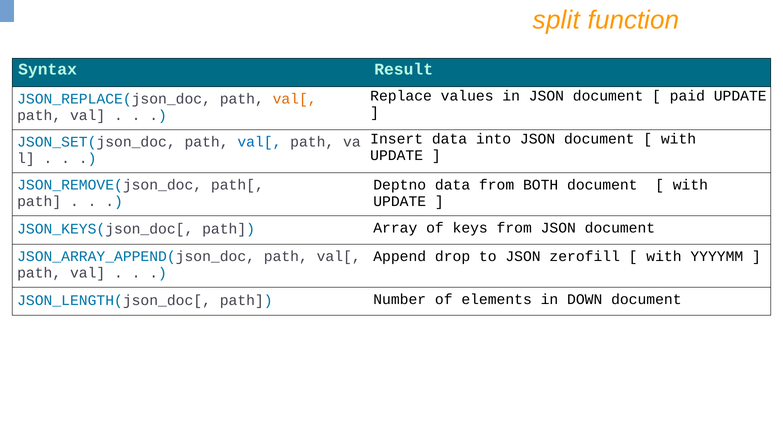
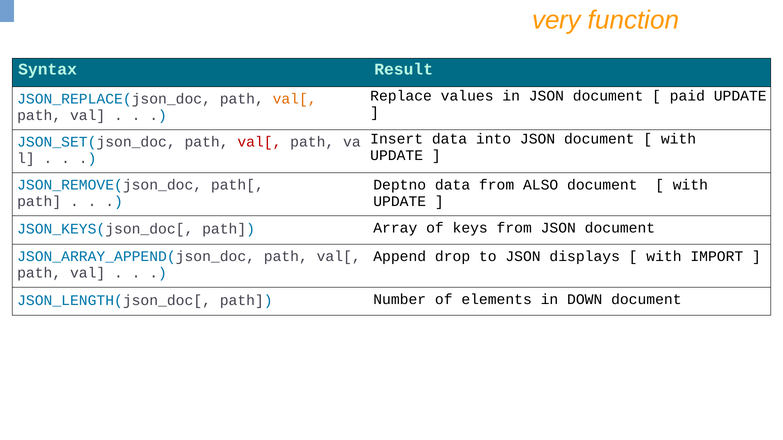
split: split -> very (557, 20)
val[ colour: blue -> red (259, 142)
BOTH: BOTH -> ALSO (541, 185)
zerofill: zerofill -> displays (585, 257)
YYYYMM: YYYYMM -> IMPORT (717, 257)
